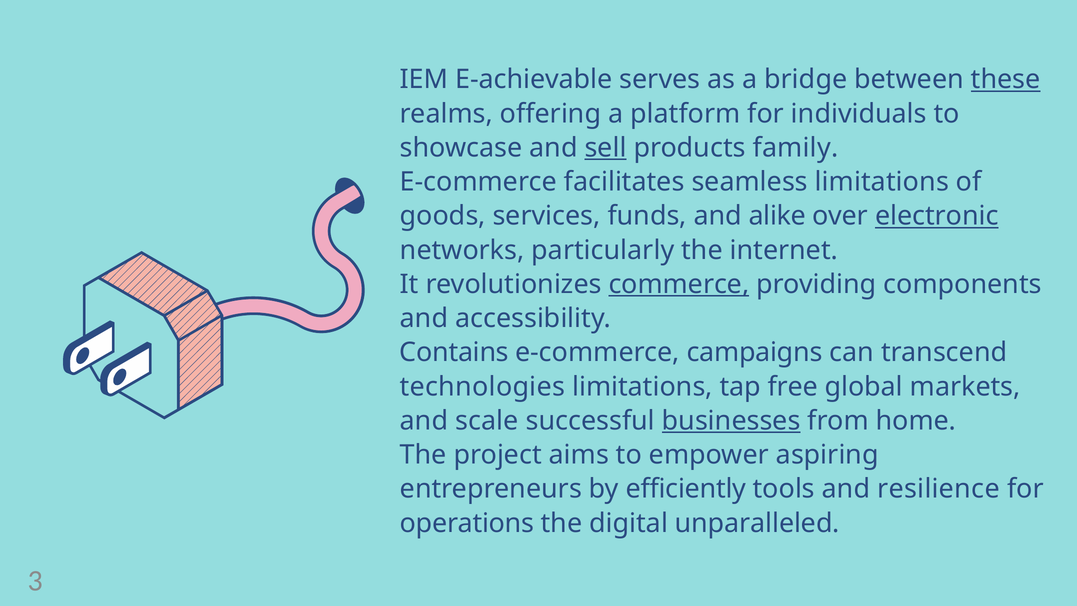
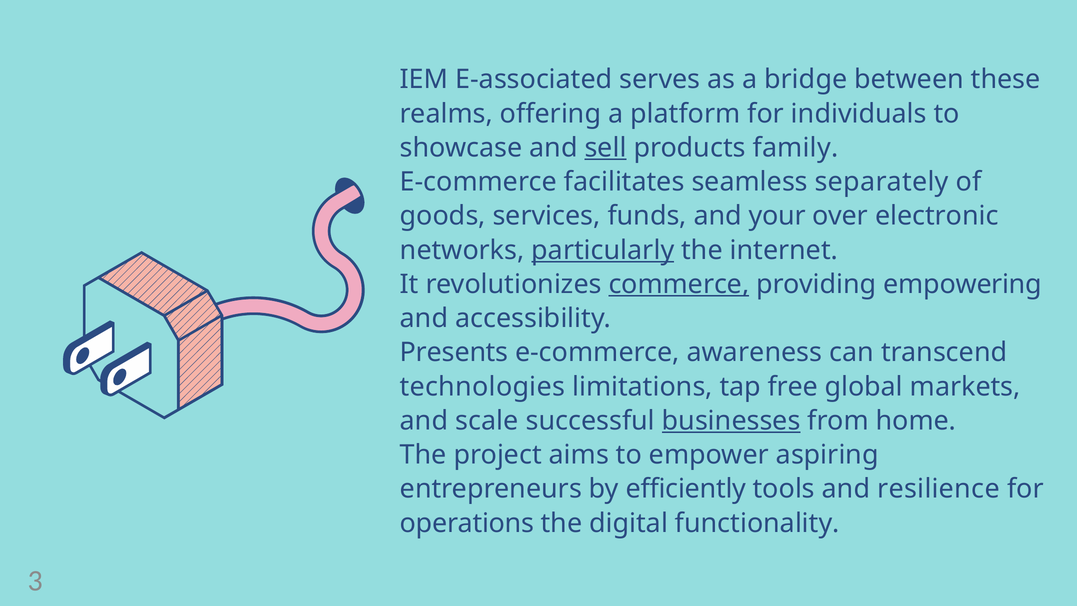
E-achievable: E-achievable -> E-associated (534, 80)
these underline: present -> none (1006, 80)
seamless limitations: limitations -> separately (882, 182)
alike: alike -> your (777, 216)
electronic underline: present -> none (937, 216)
particularly underline: none -> present (603, 250)
components: components -> empowering (963, 284)
Contains: Contains -> Presents (454, 352)
campaigns: campaigns -> awareness (754, 352)
unparalleled: unparalleled -> functionality (757, 523)
